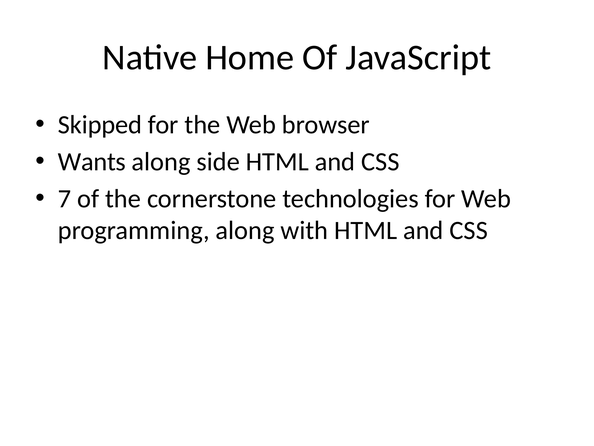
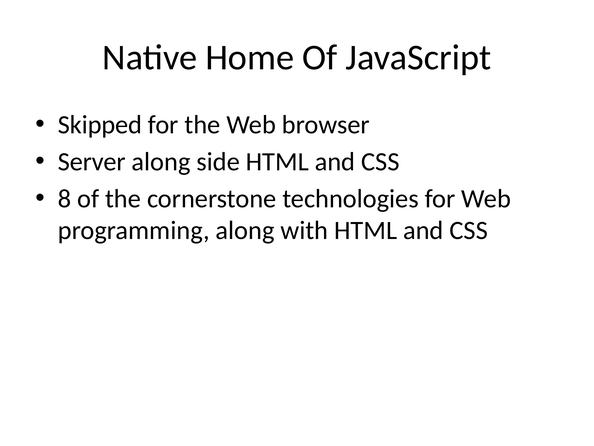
Wants: Wants -> Server (92, 162)
7: 7 -> 8 (65, 199)
